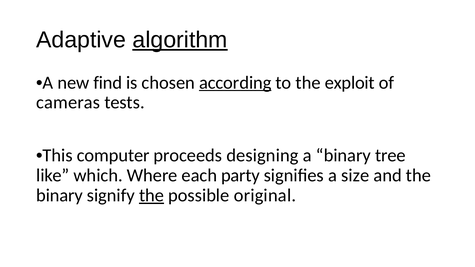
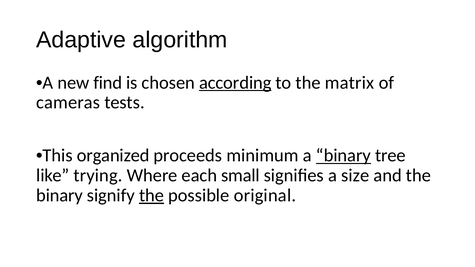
algorithm underline: present -> none (180, 40)
exploit: exploit -> matrix (350, 83)
computer: computer -> organized (113, 156)
designing: designing -> minimum (263, 156)
binary underline: none -> present (343, 156)
which: which -> trying (98, 176)
party: party -> small (241, 176)
